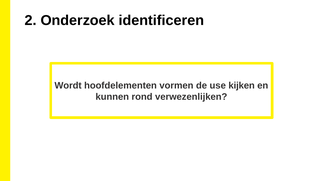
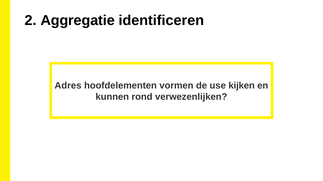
Onderzoek: Onderzoek -> Aggregatie (78, 21)
Wordt: Wordt -> Adres (68, 86)
